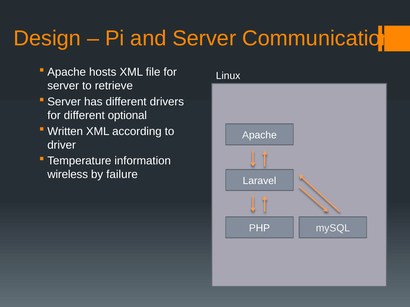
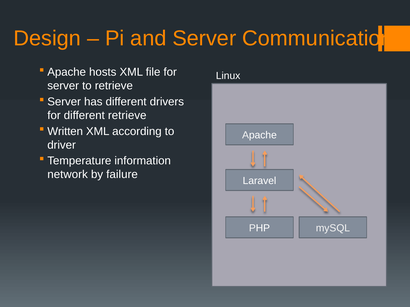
different optional: optional -> retrieve (127, 116)
wireless: wireless -> network (68, 175)
